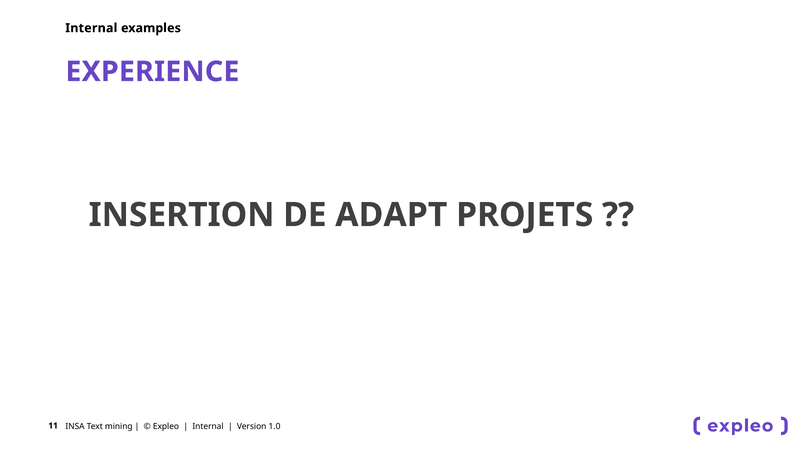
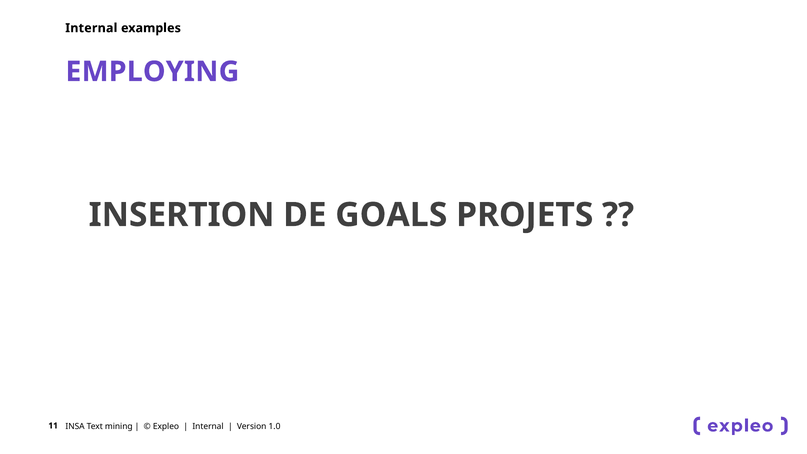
EXPERIENCE: EXPERIENCE -> EMPLOYING (152, 72)
ADAPT: ADAPT -> GOALS (391, 215)
